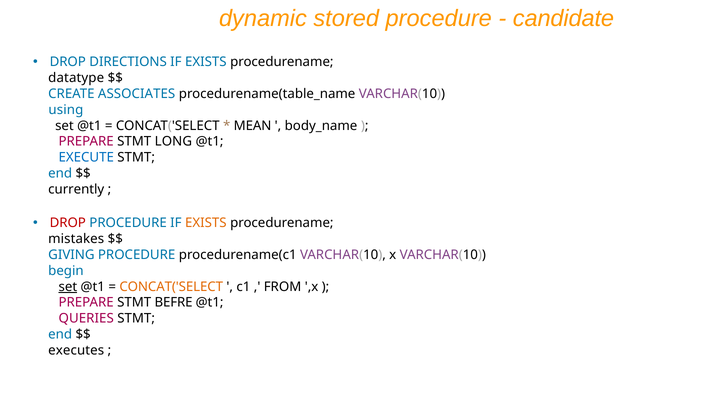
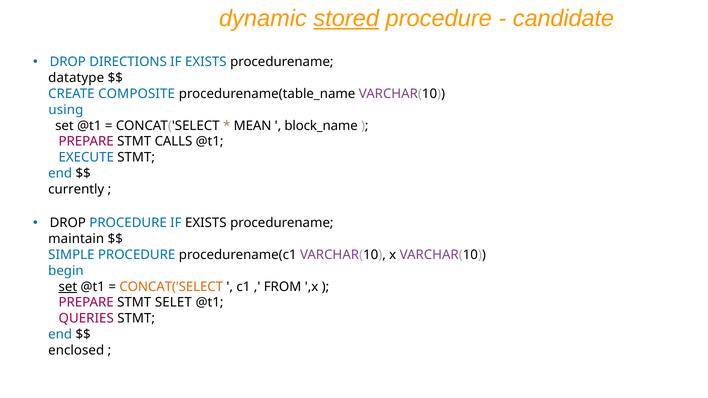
stored underline: none -> present (346, 18)
ASSOCIATES: ASSOCIATES -> COMPOSITE (137, 94)
body_name: body_name -> block_name (321, 126)
LONG: LONG -> CALLS (174, 142)
DROP colour: red -> black (68, 223)
EXISTS colour: orange -> black (206, 223)
mistakes: mistakes -> maintain (76, 239)
GIVING: GIVING -> SIMPLE (71, 255)
BEFRE: BEFRE -> SELET (173, 303)
executes: executes -> enclosed (76, 351)
